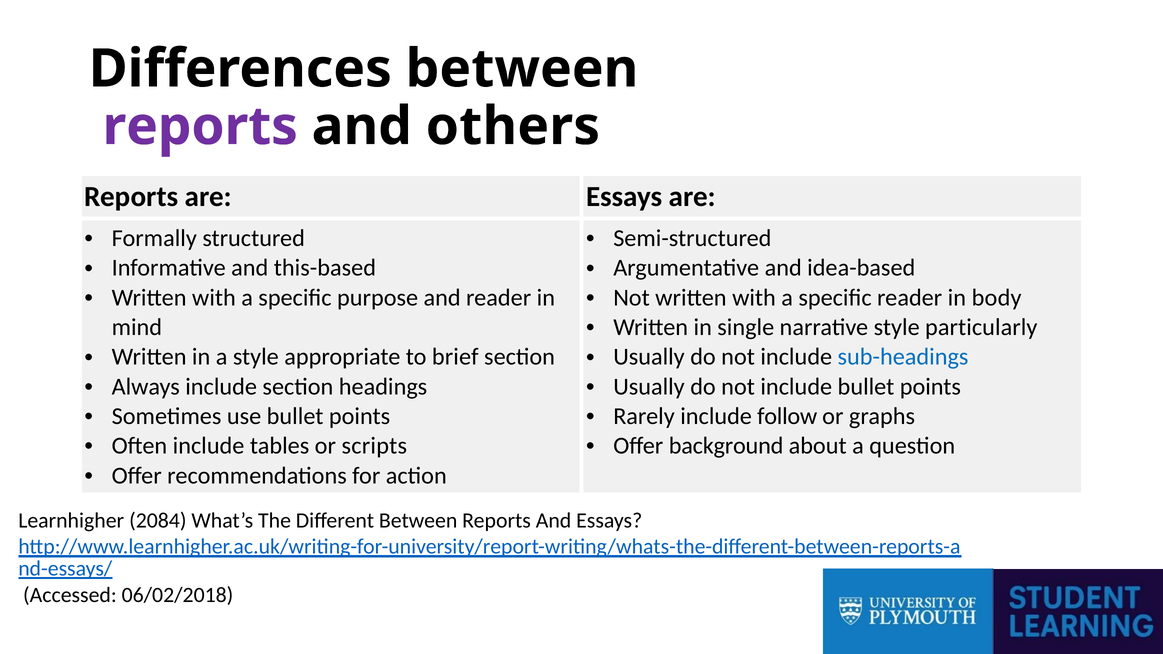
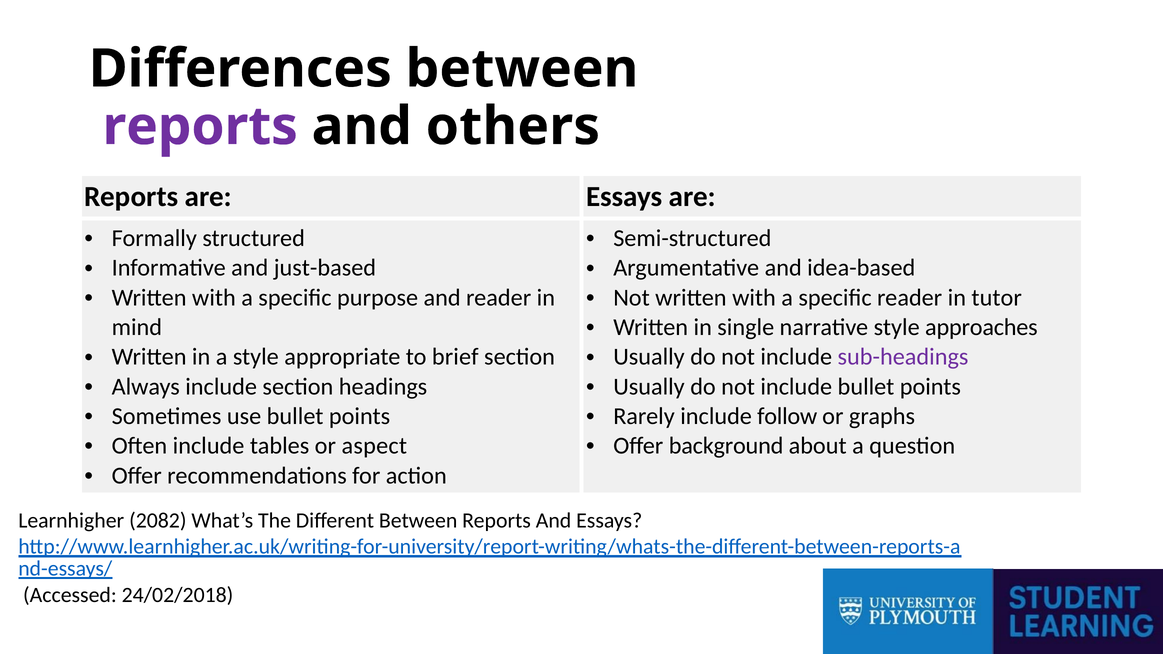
this-based: this-based -> just-based (325, 268)
body: body -> tutor (997, 298)
particularly: particularly -> approaches (981, 327)
sub-headings colour: blue -> purple (903, 357)
scripts: scripts -> aspect (374, 446)
2084: 2084 -> 2082 (158, 521)
06/02/2018: 06/02/2018 -> 24/02/2018 (177, 595)
